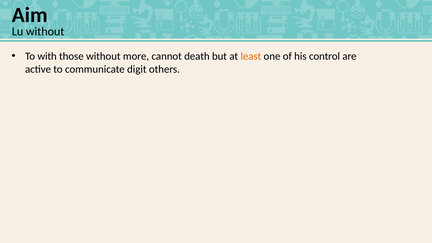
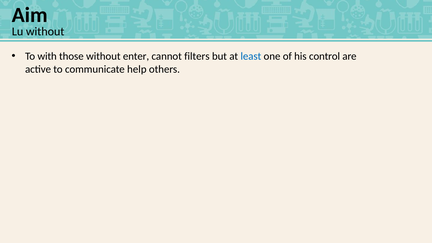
more: more -> enter (136, 56)
death: death -> filters (197, 56)
least colour: orange -> blue (251, 56)
digit: digit -> help (137, 69)
